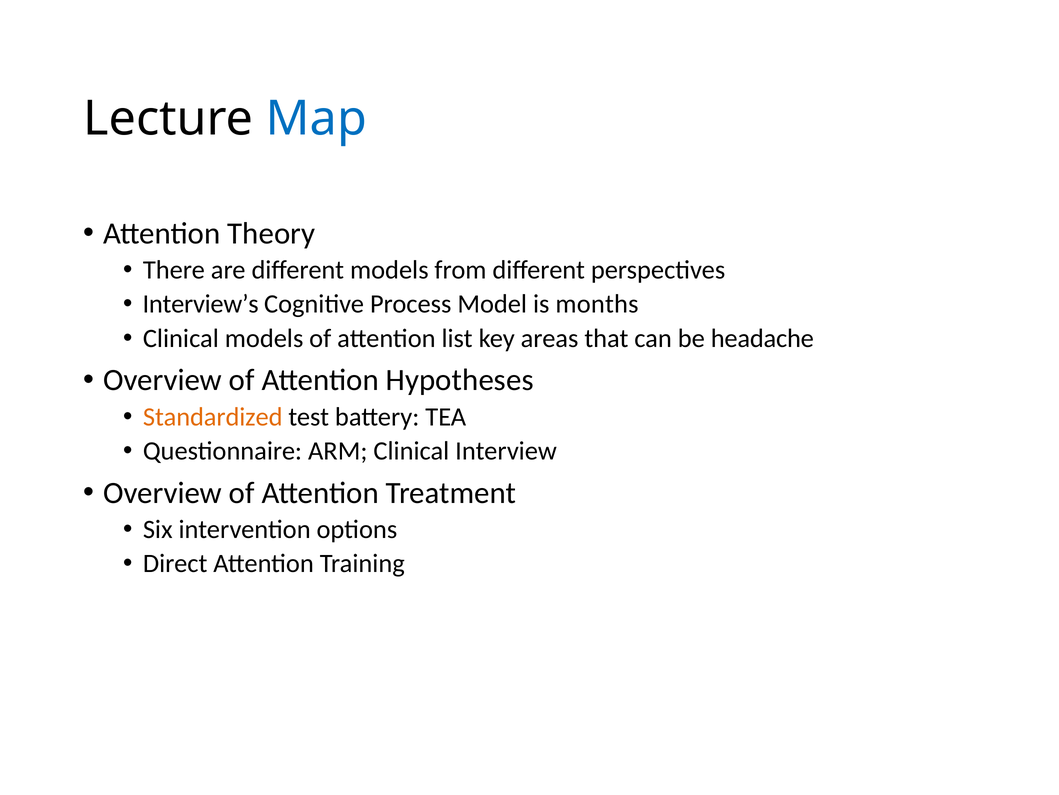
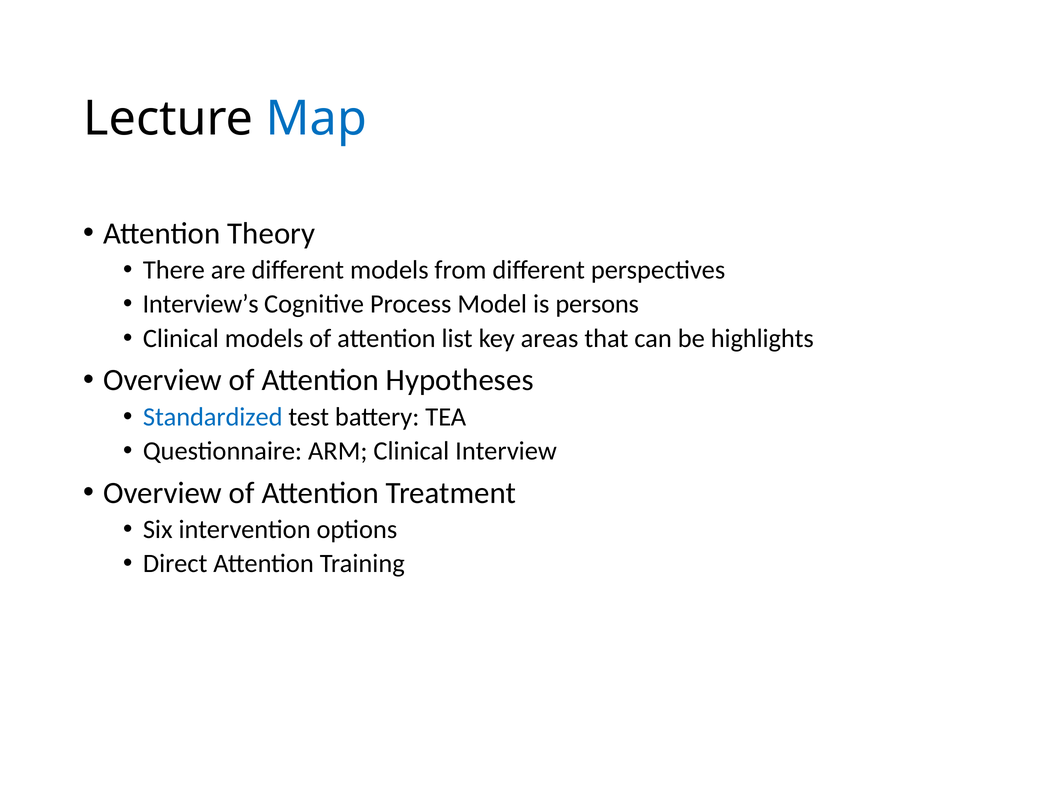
months: months -> persons (597, 304)
headache: headache -> highlights (762, 338)
Standardized colour: orange -> blue (213, 416)
